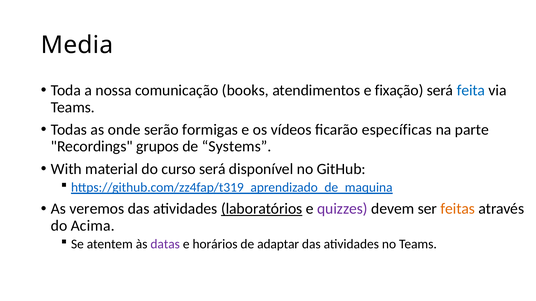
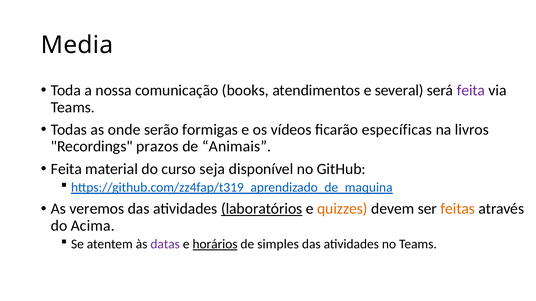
fixação: fixação -> several (399, 91)
feita colour: blue -> purple (471, 91)
parte: parte -> livros (472, 130)
grupos: grupos -> prazos (157, 147)
Systems: Systems -> Animais (237, 147)
With: With -> Feita (66, 169)
curso será: será -> seja (212, 169)
quizzes colour: purple -> orange (342, 209)
horários underline: none -> present (215, 244)
adaptar: adaptar -> simples (278, 244)
